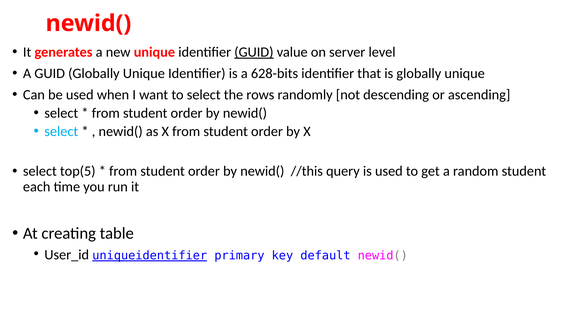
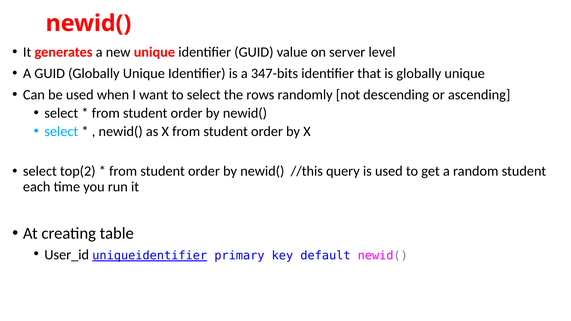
GUID underline: present -> none (254, 52)
628-bits: 628-bits -> 347-bits (275, 73)
top(5: top(5 -> top(2 (78, 171)
